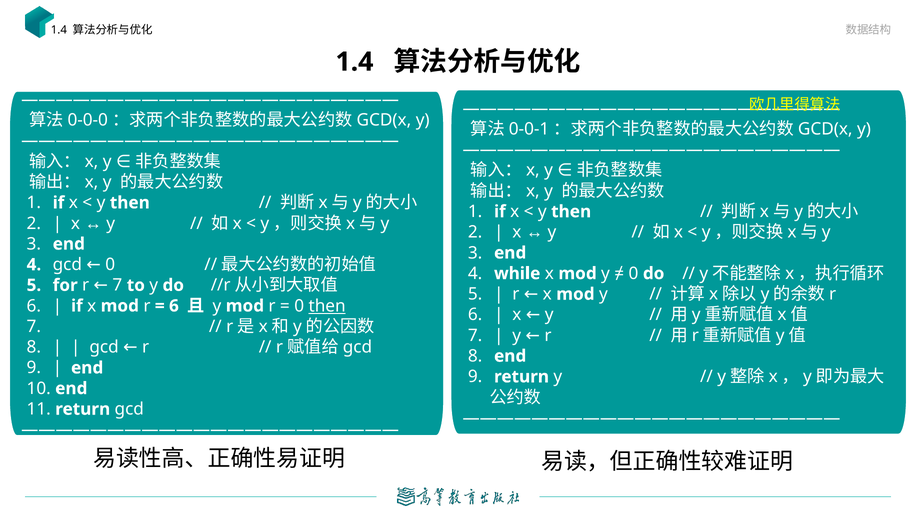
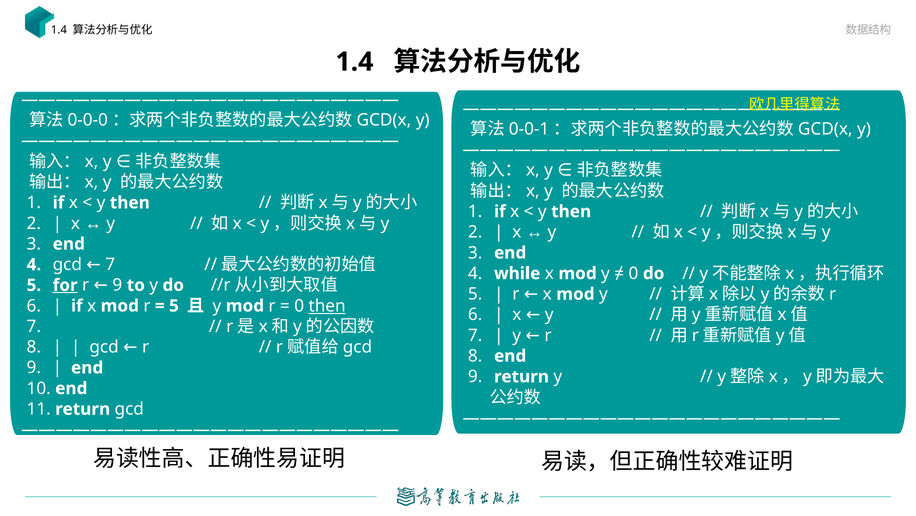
gcd 0: 0 -> 7 (110, 264)
for underline: none -> present (65, 285)
r 7: 7 -> 9 (117, 285)
6: 6 -> 5 (174, 305)
